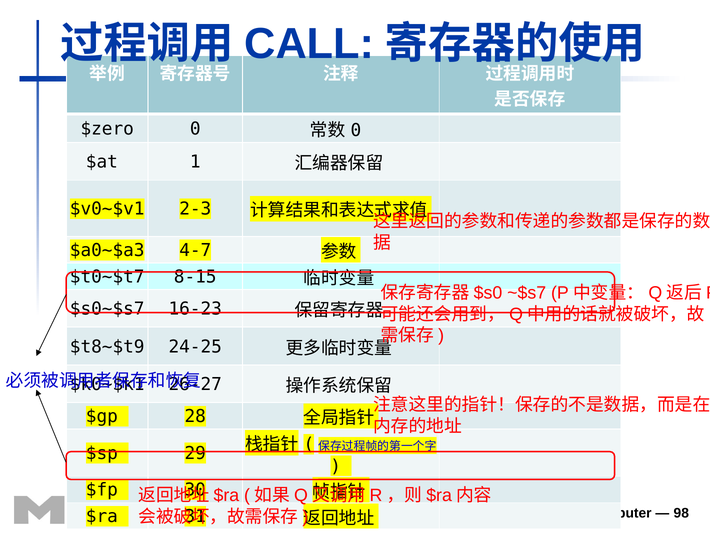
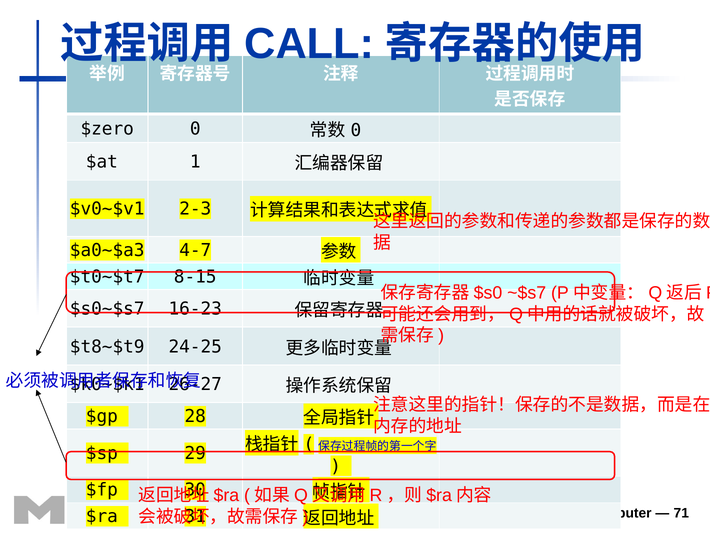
98: 98 -> 71 (681, 512)
